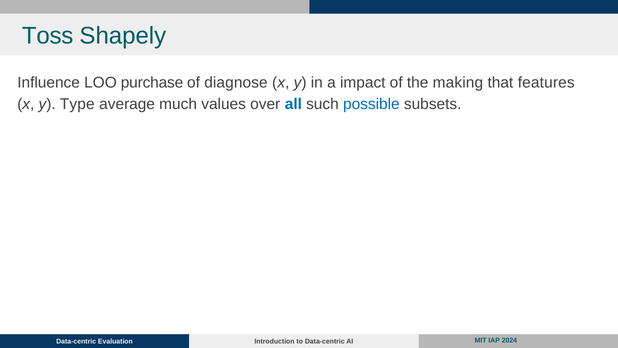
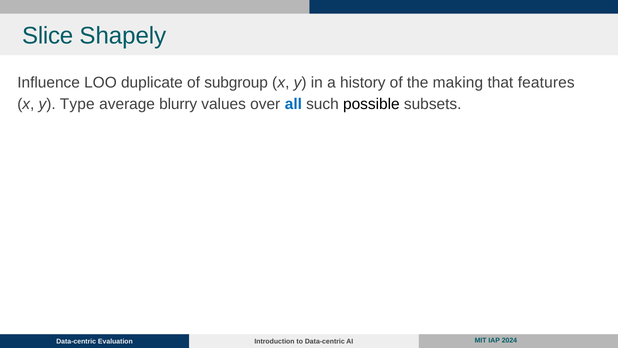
Toss: Toss -> Slice (48, 36)
purchase: purchase -> duplicate (152, 82)
diagnose: diagnose -> subgroup (236, 82)
impact: impact -> history (363, 82)
much: much -> blurry (178, 104)
possible colour: blue -> black (371, 104)
